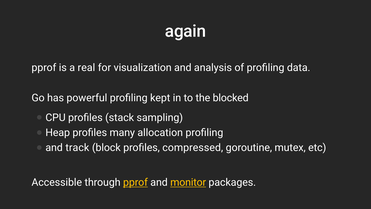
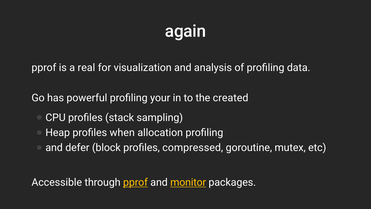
kept: kept -> your (160, 98)
blocked: blocked -> created (231, 98)
many: many -> when (122, 132)
track: track -> defer (77, 147)
